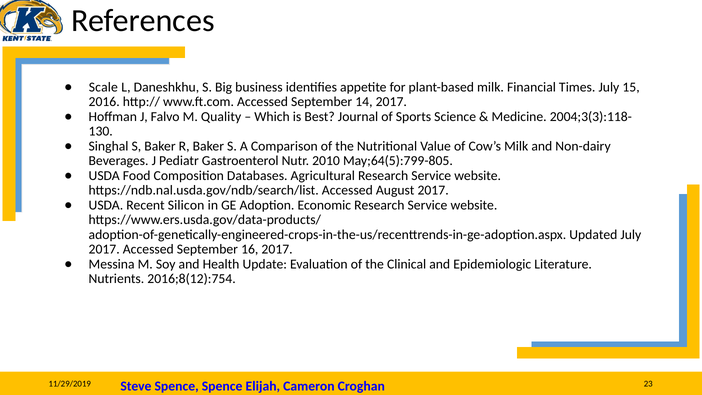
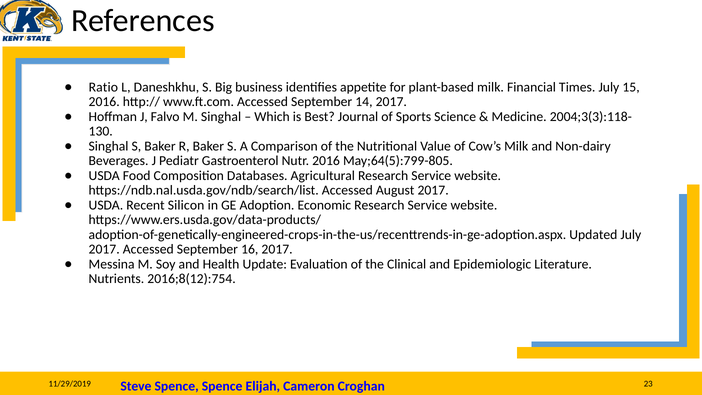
Scale: Scale -> Ratio (103, 87)
M Quality: Quality -> Singhal (221, 117)
Nutr 2010: 2010 -> 2016 (326, 161)
